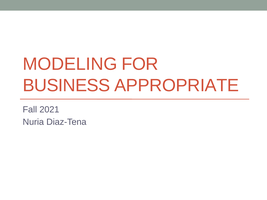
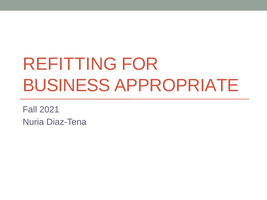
MODELING: MODELING -> REFITTING (70, 64)
